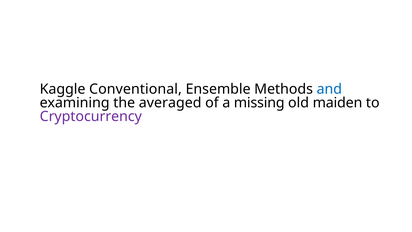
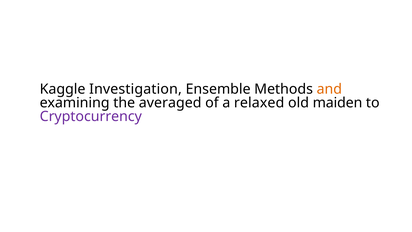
Conventional: Conventional -> Investigation (135, 89)
and colour: blue -> orange (329, 89)
missing: missing -> relaxed (259, 103)
